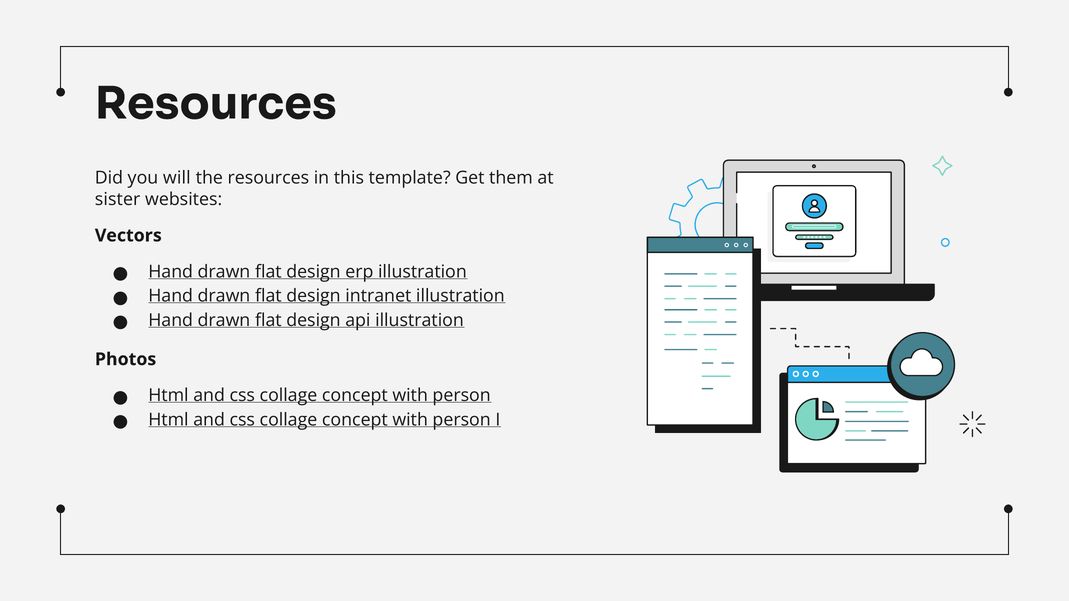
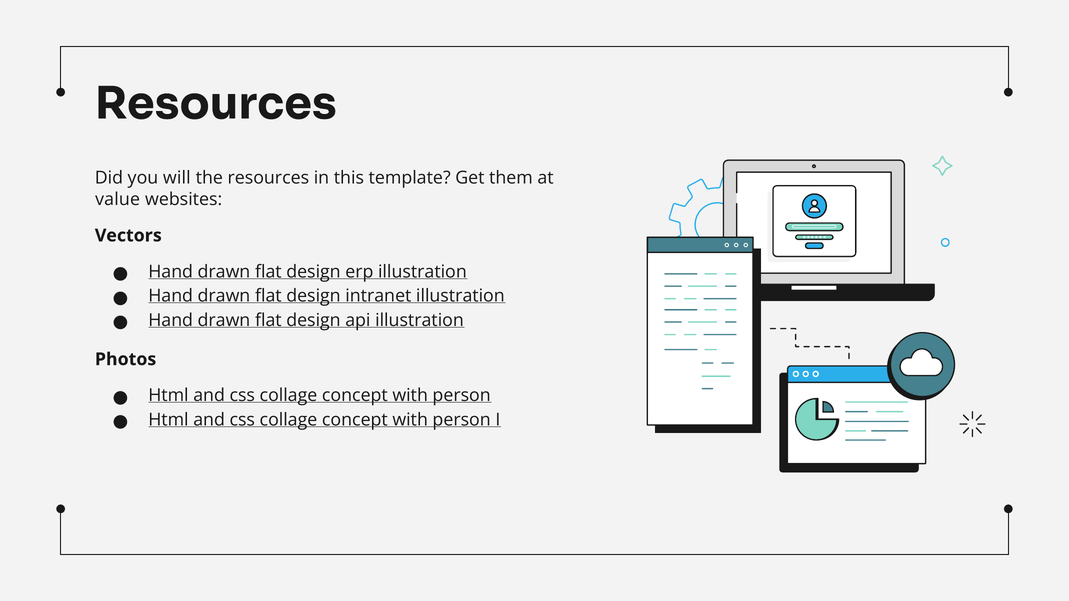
sister: sister -> value (118, 199)
